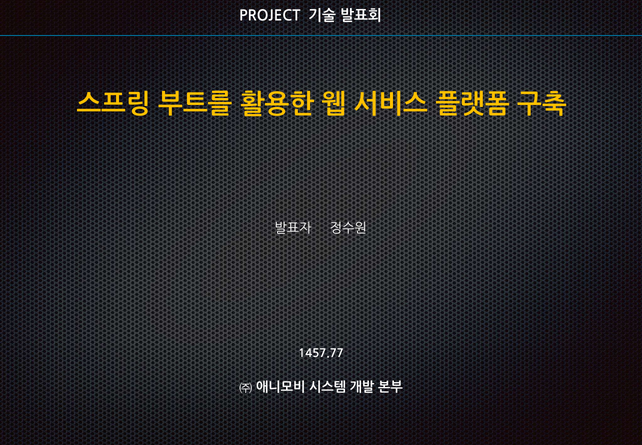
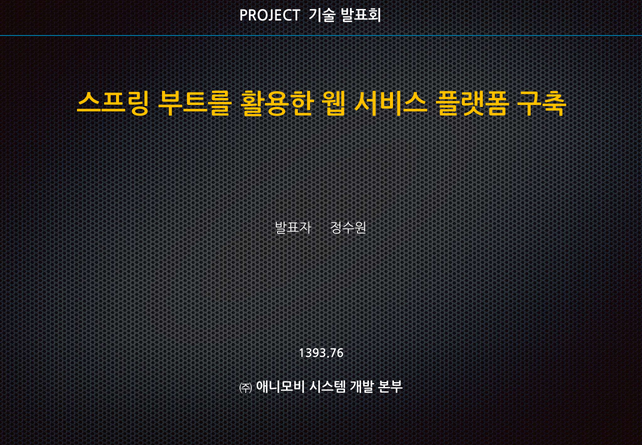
1457.77: 1457.77 -> 1393.76 (321, 353)
